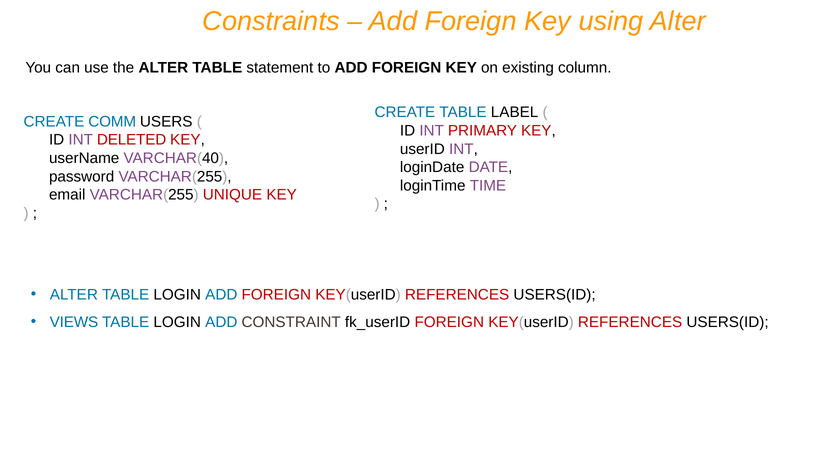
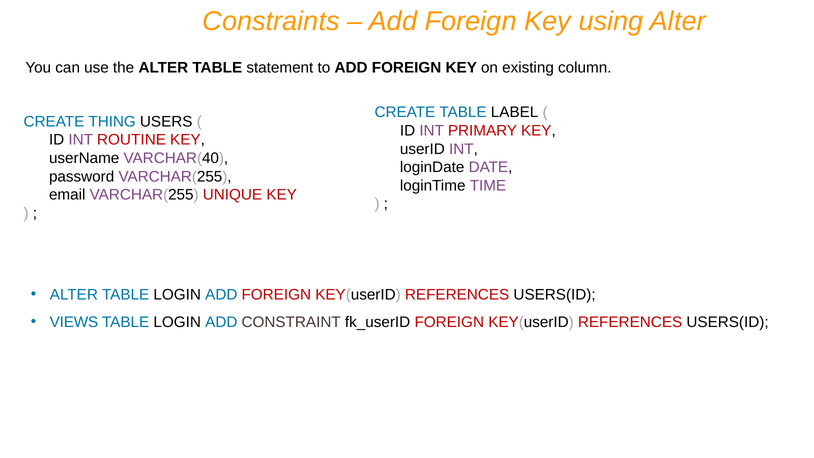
COMM: COMM -> THING (112, 122)
DELETED: DELETED -> ROUTINE (131, 140)
